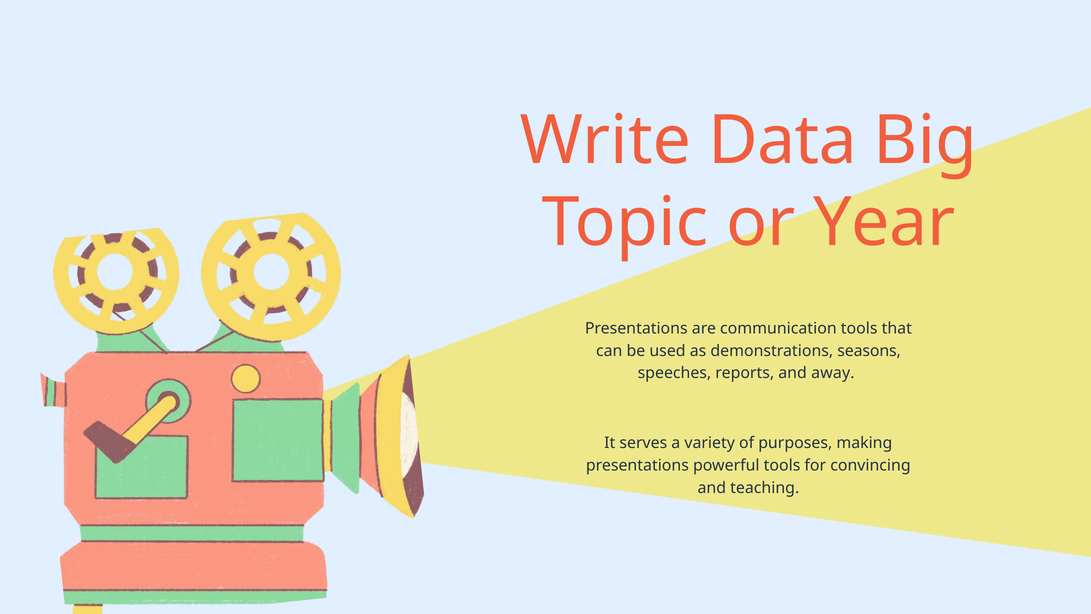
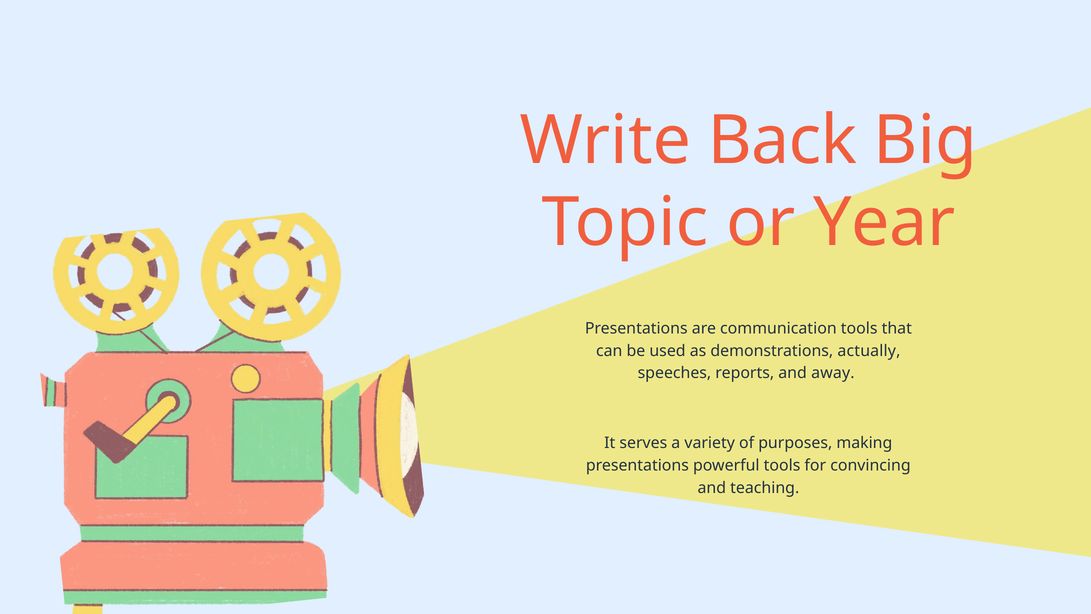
Data: Data -> Back (783, 141)
seasons: seasons -> actually (869, 351)
